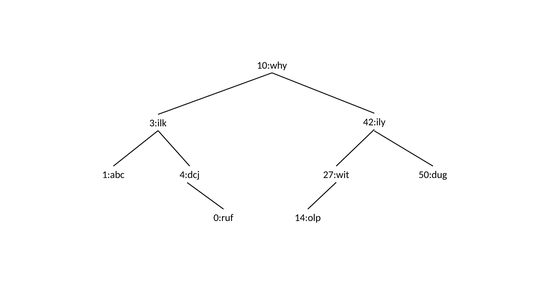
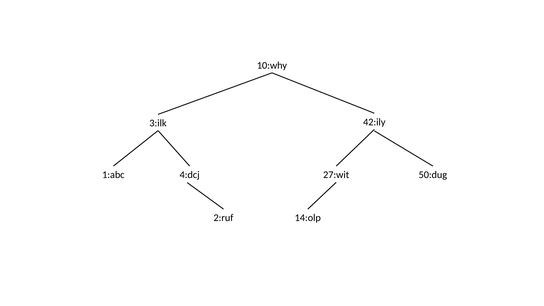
0:ruf: 0:ruf -> 2:ruf (223, 218)
